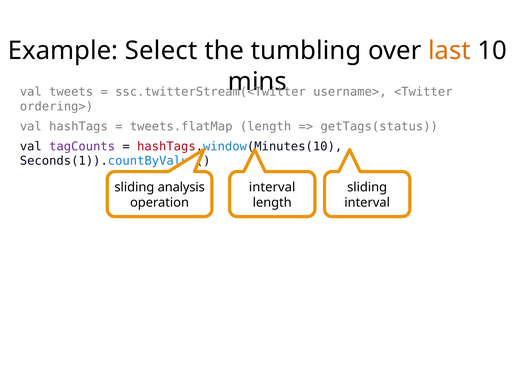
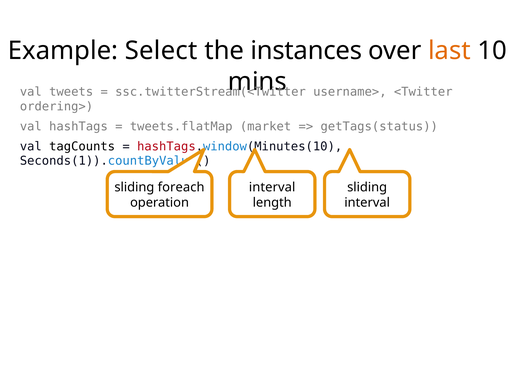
tumbling: tumbling -> instances (306, 51)
tweets.flatMap length: length -> market (266, 126)
tagCounts colour: purple -> black (82, 146)
analysis: analysis -> foreach (181, 187)
